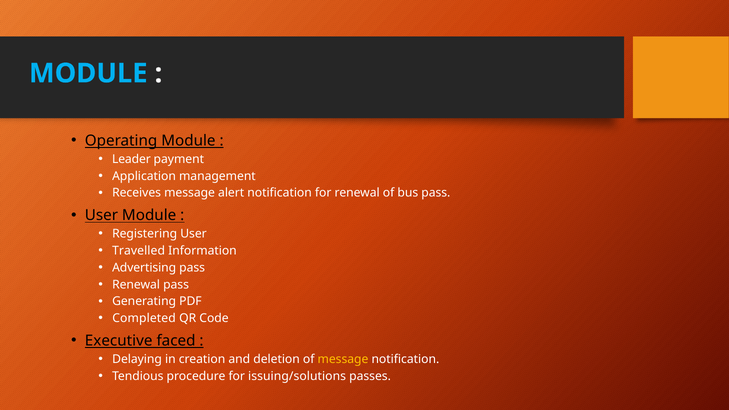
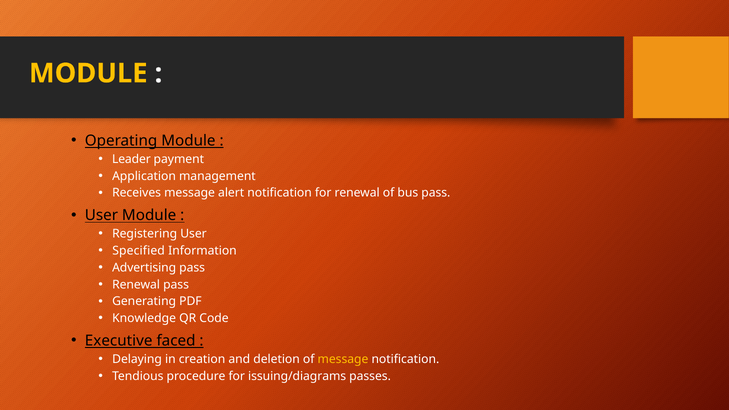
MODULE colour: light blue -> yellow (88, 73)
Travelled: Travelled -> Specified (139, 251)
Completed: Completed -> Knowledge (144, 318)
issuing/solutions: issuing/solutions -> issuing/diagrams (297, 376)
